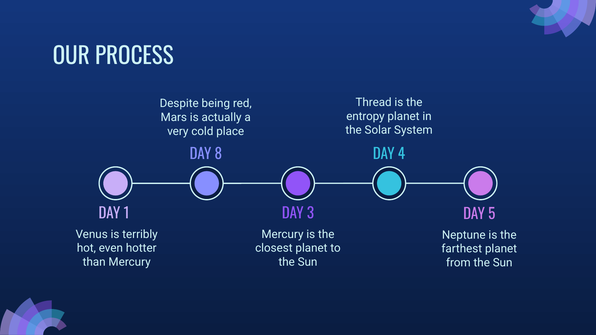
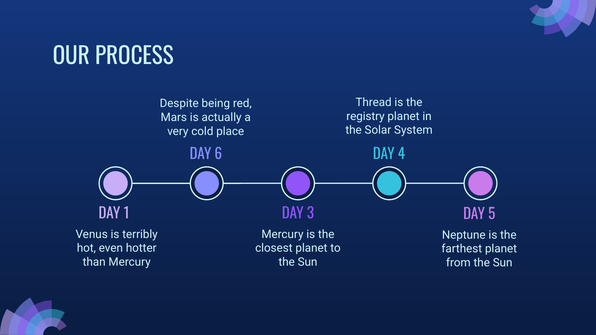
entropy: entropy -> registry (365, 116)
8: 8 -> 6 (218, 154)
